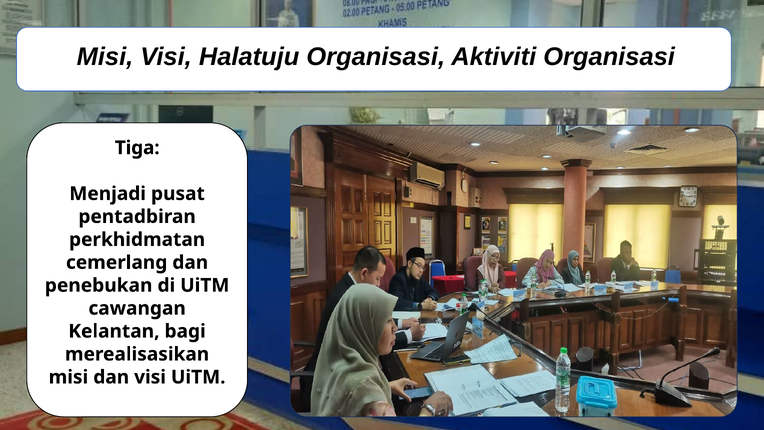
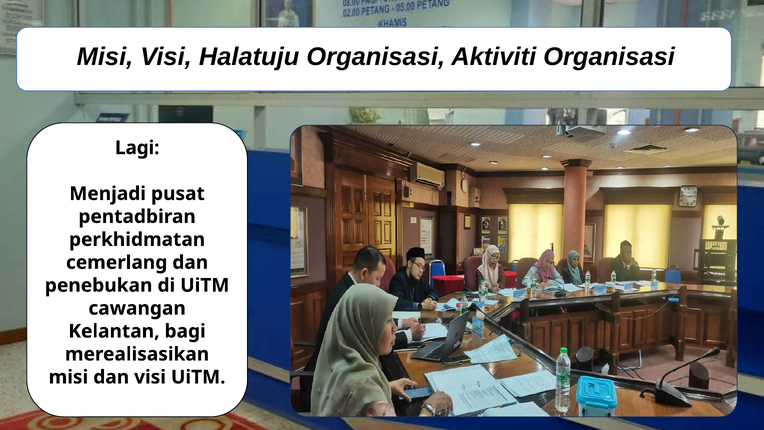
Tiga: Tiga -> Lagi (137, 148)
